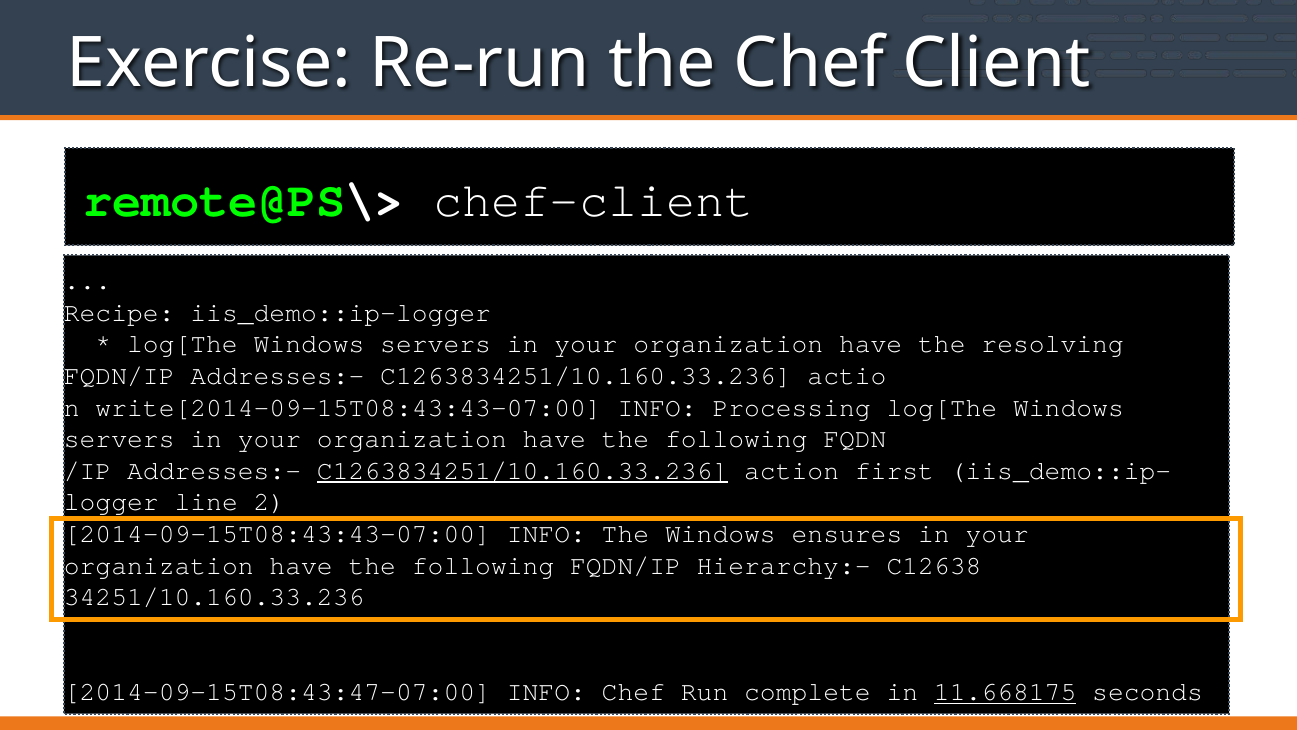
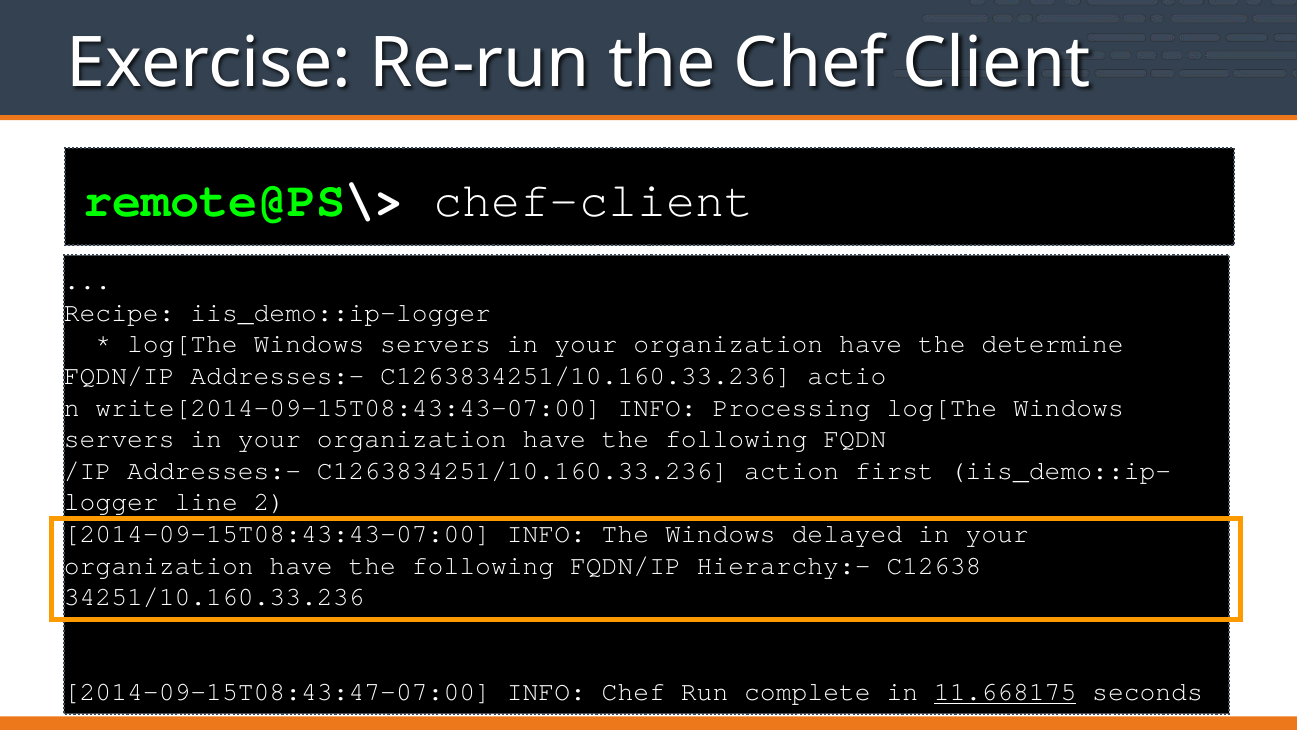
resolving: resolving -> determine (1053, 344)
C1263834251/10.160.33.236 underline: present -> none (523, 470)
ensures: ensures -> delayed (847, 534)
